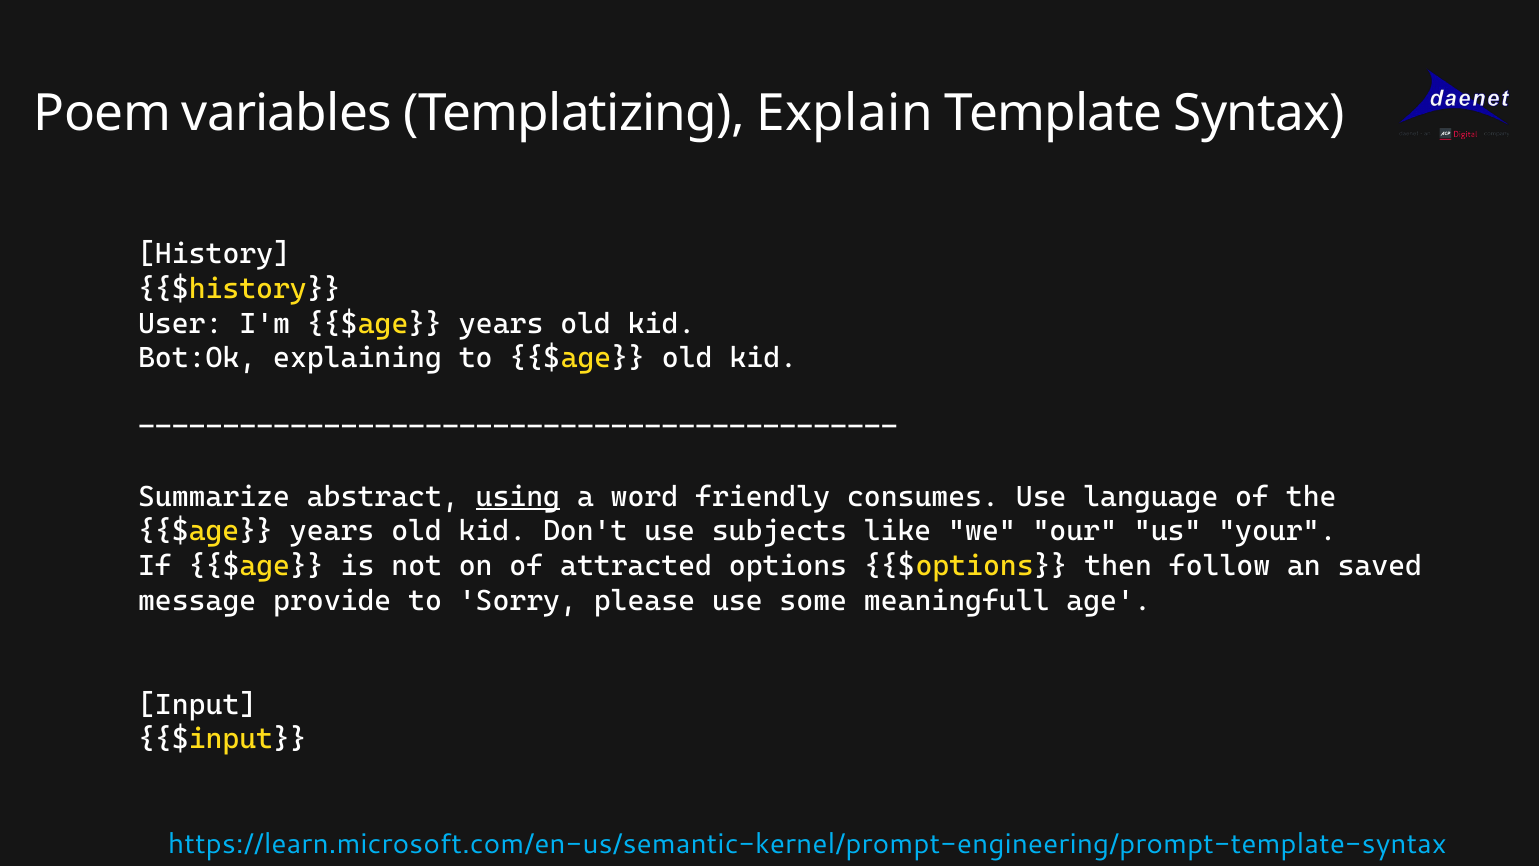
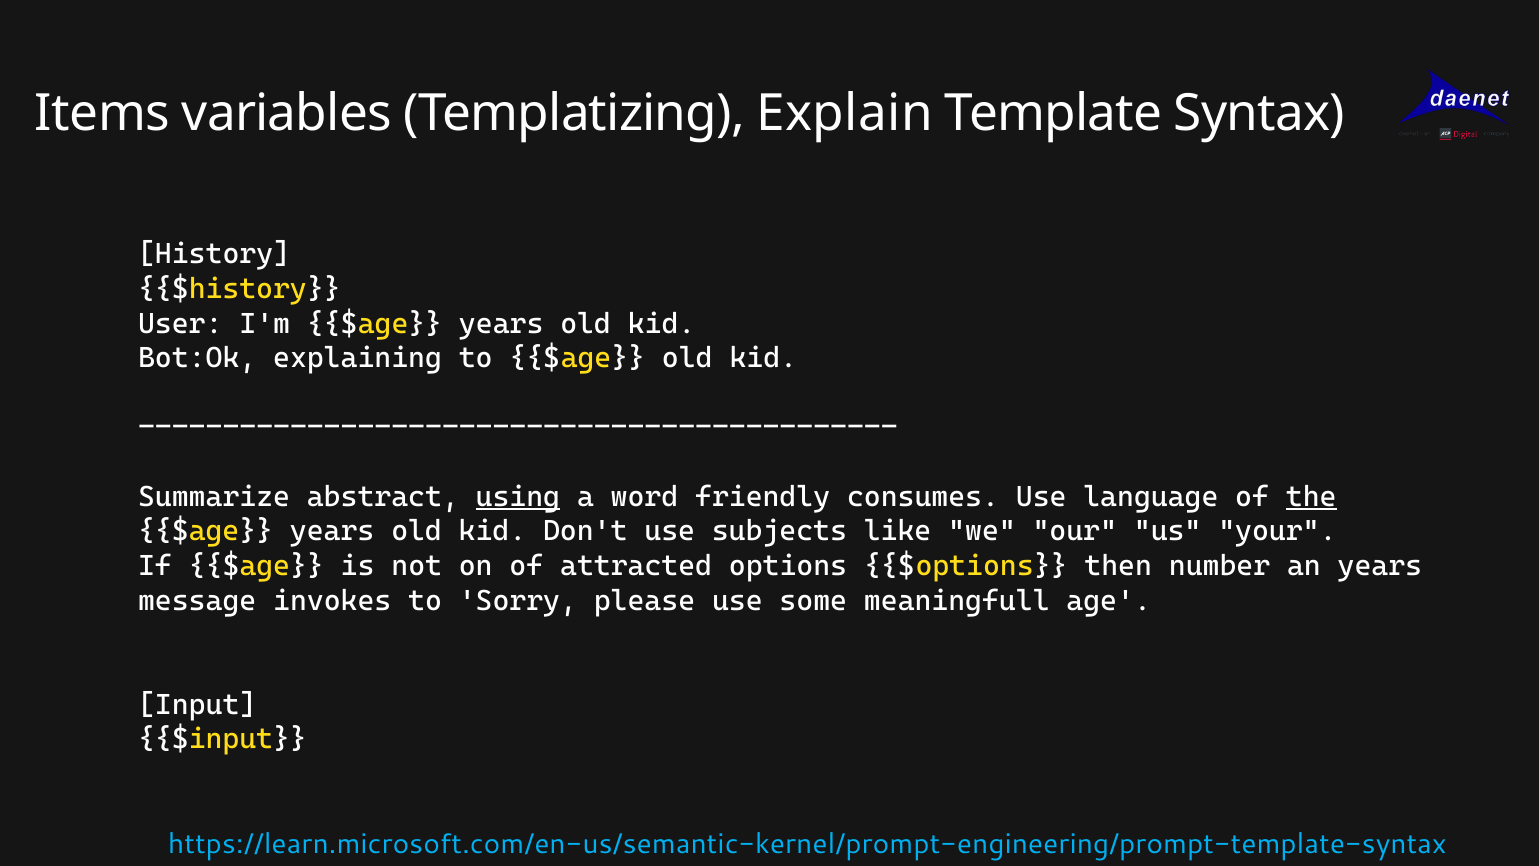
Poem: Poem -> Items (103, 113)
the underline: none -> present (1311, 497)
follow: follow -> number (1220, 566)
an saved: saved -> years (1380, 566)
provide: provide -> invokes (332, 600)
